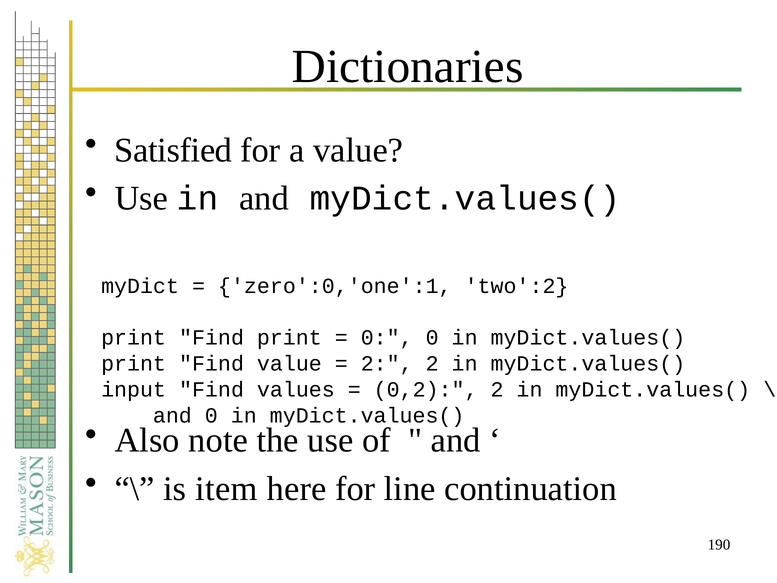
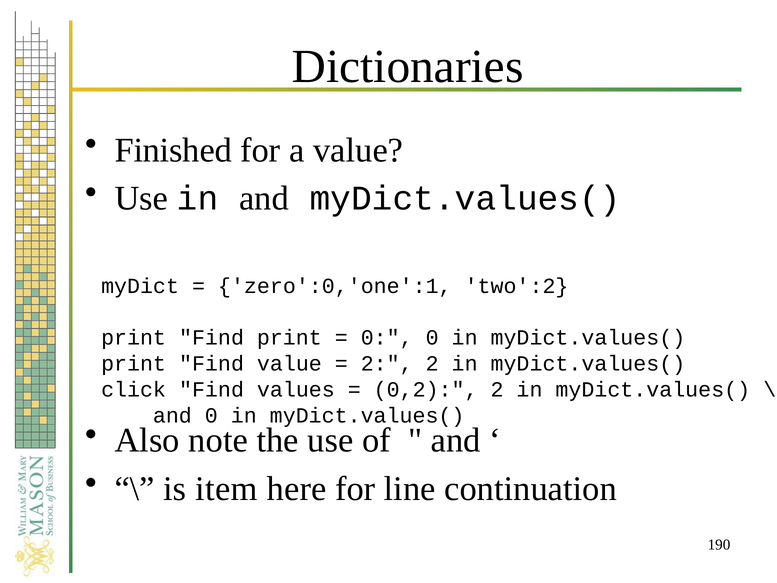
Satisfied: Satisfied -> Finished (173, 150)
input: input -> click (134, 390)
